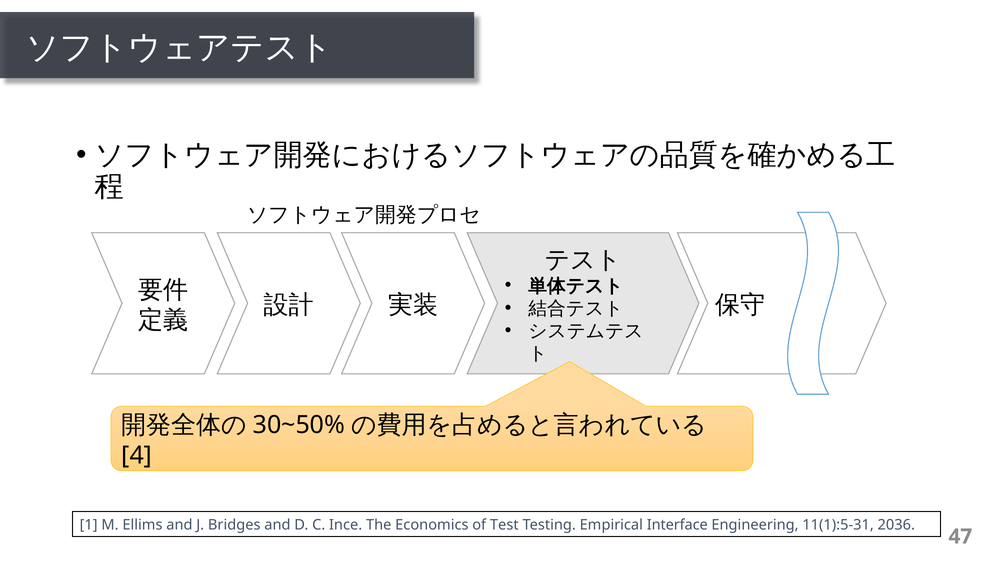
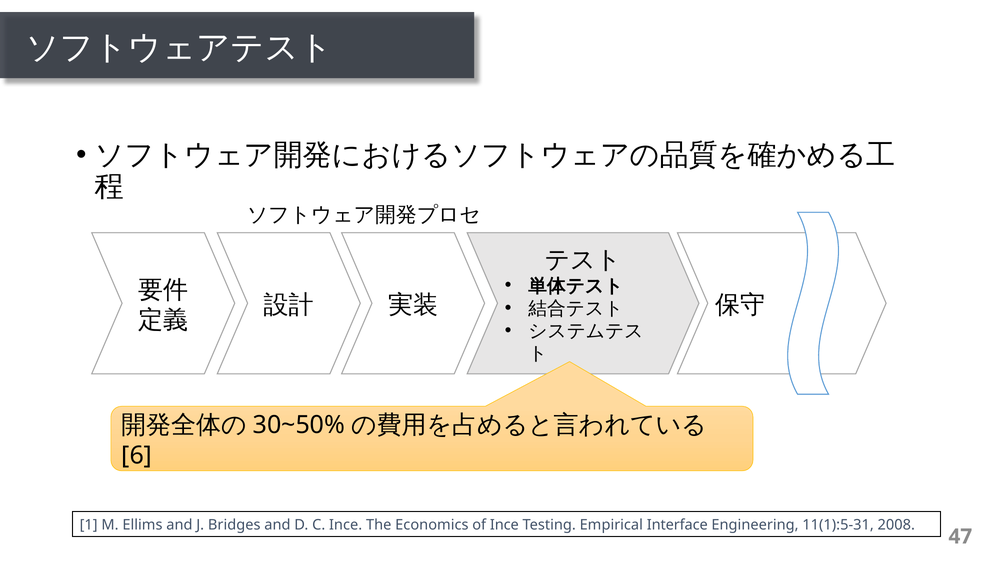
4: 4 -> 6 (137, 455)
of Test: Test -> Ince (504, 525)
2036: 2036 -> 2008 (896, 525)
